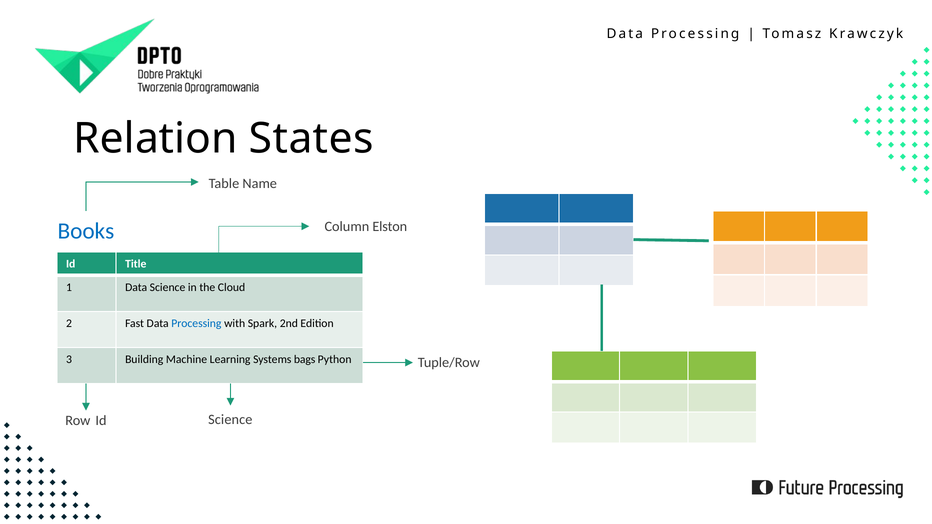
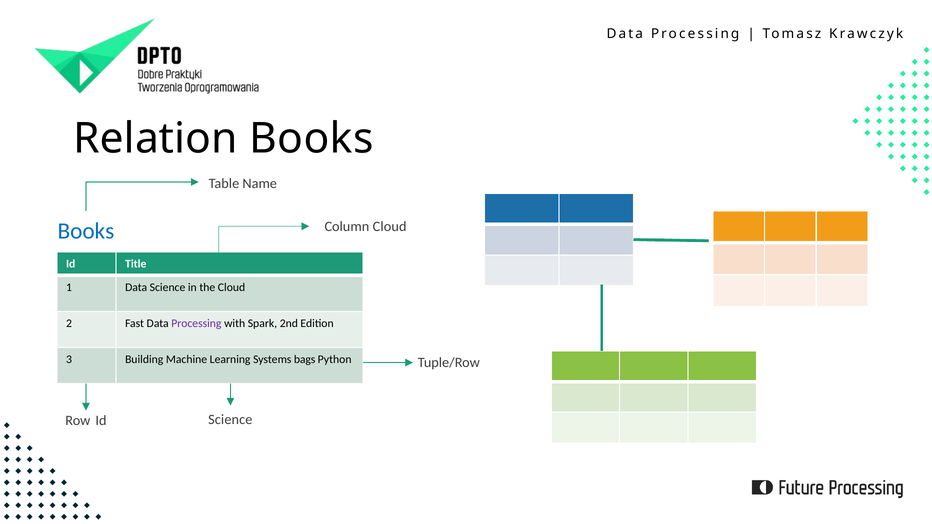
Relation States: States -> Books (311, 139)
Column Elston: Elston -> Cloud (390, 227)
Processing colour: blue -> purple (196, 323)
